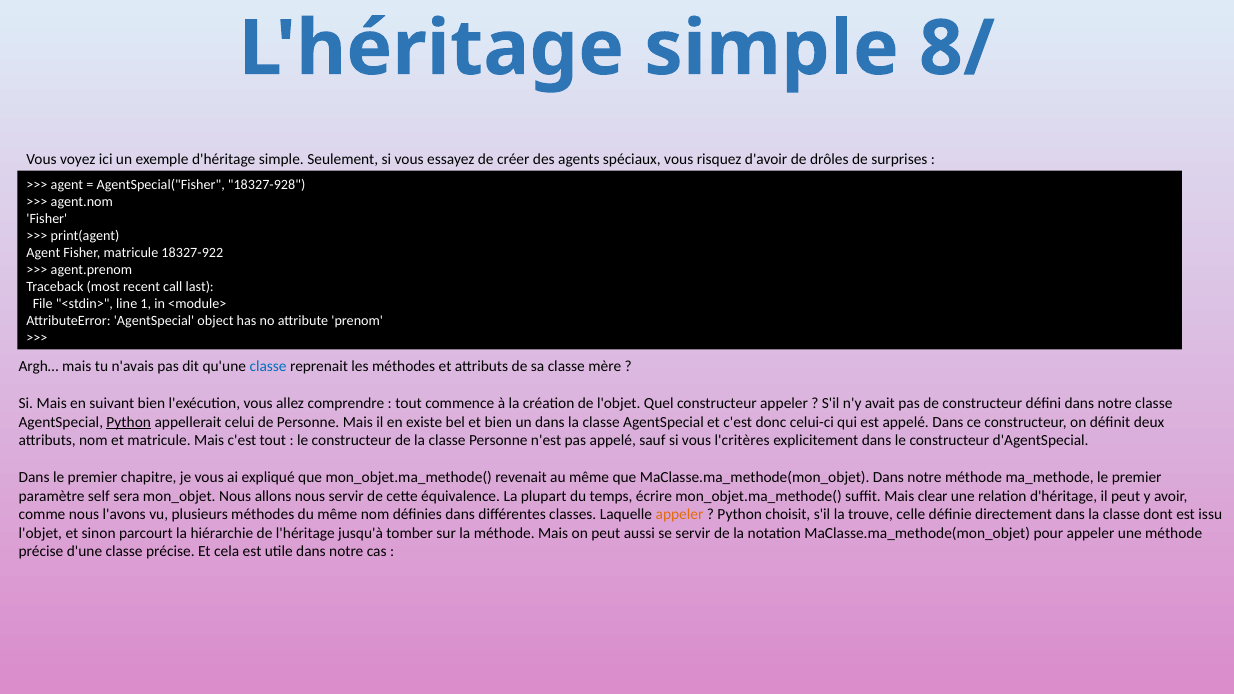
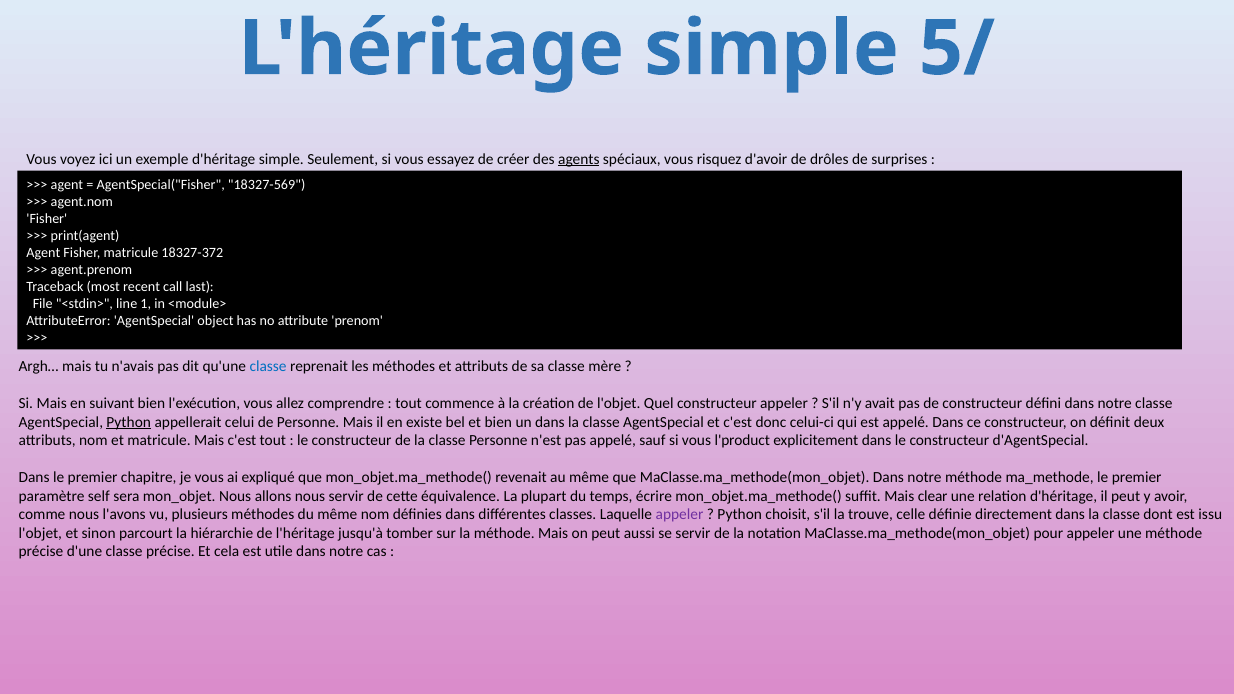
8/: 8/ -> 5/ (957, 49)
agents underline: none -> present (579, 159)
18327-928: 18327-928 -> 18327-569 (267, 185)
18327-922: 18327-922 -> 18327-372 (192, 253)
l'critères: l'critères -> l'product (742, 441)
appeler colour: orange -> purple (680, 515)
